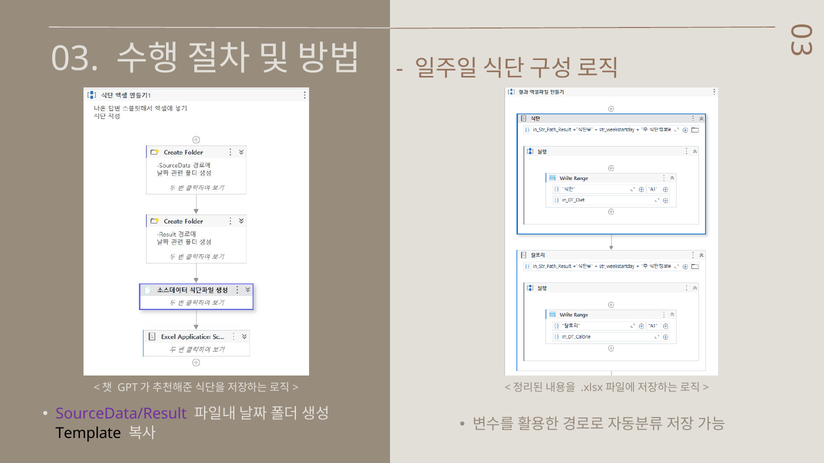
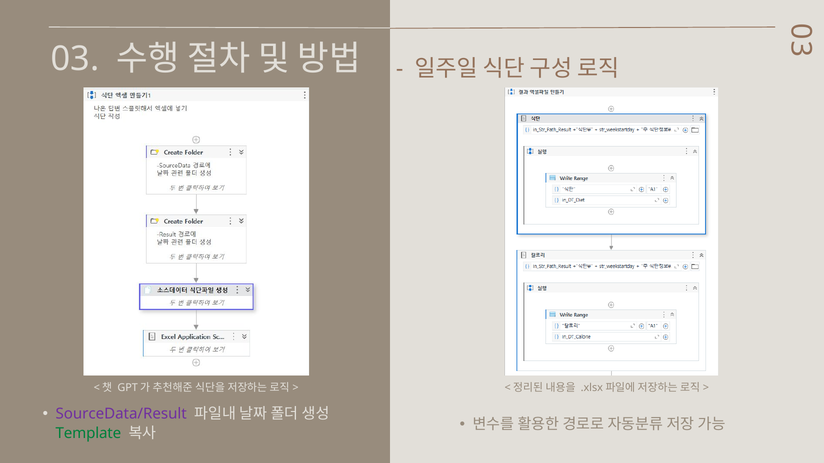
Template colour: black -> green (88, 434)
